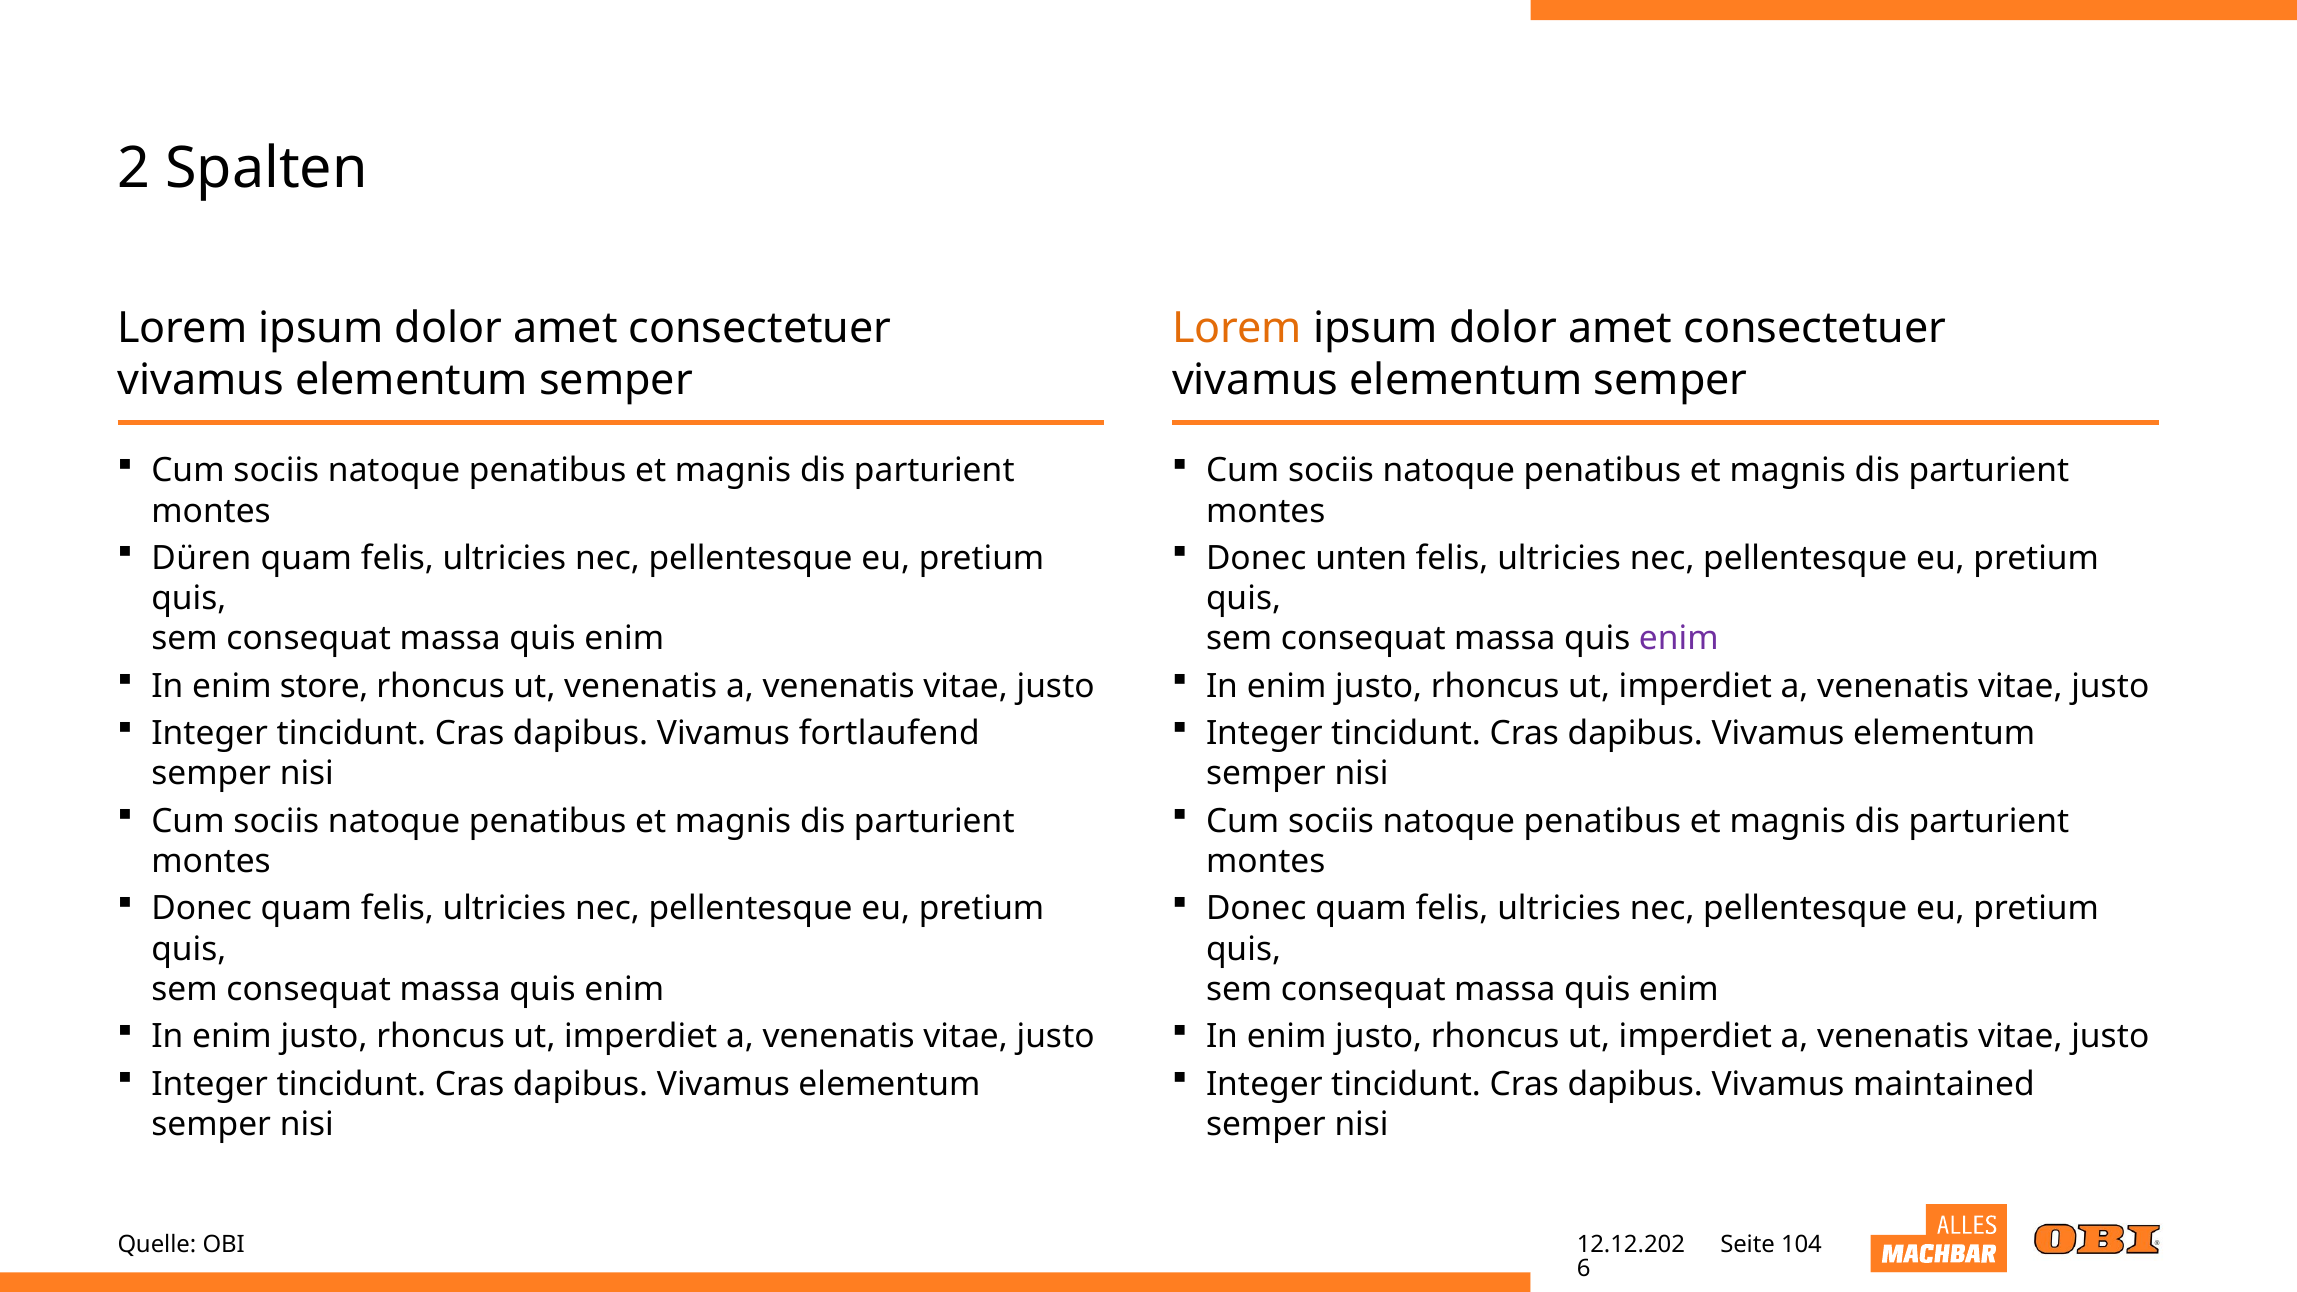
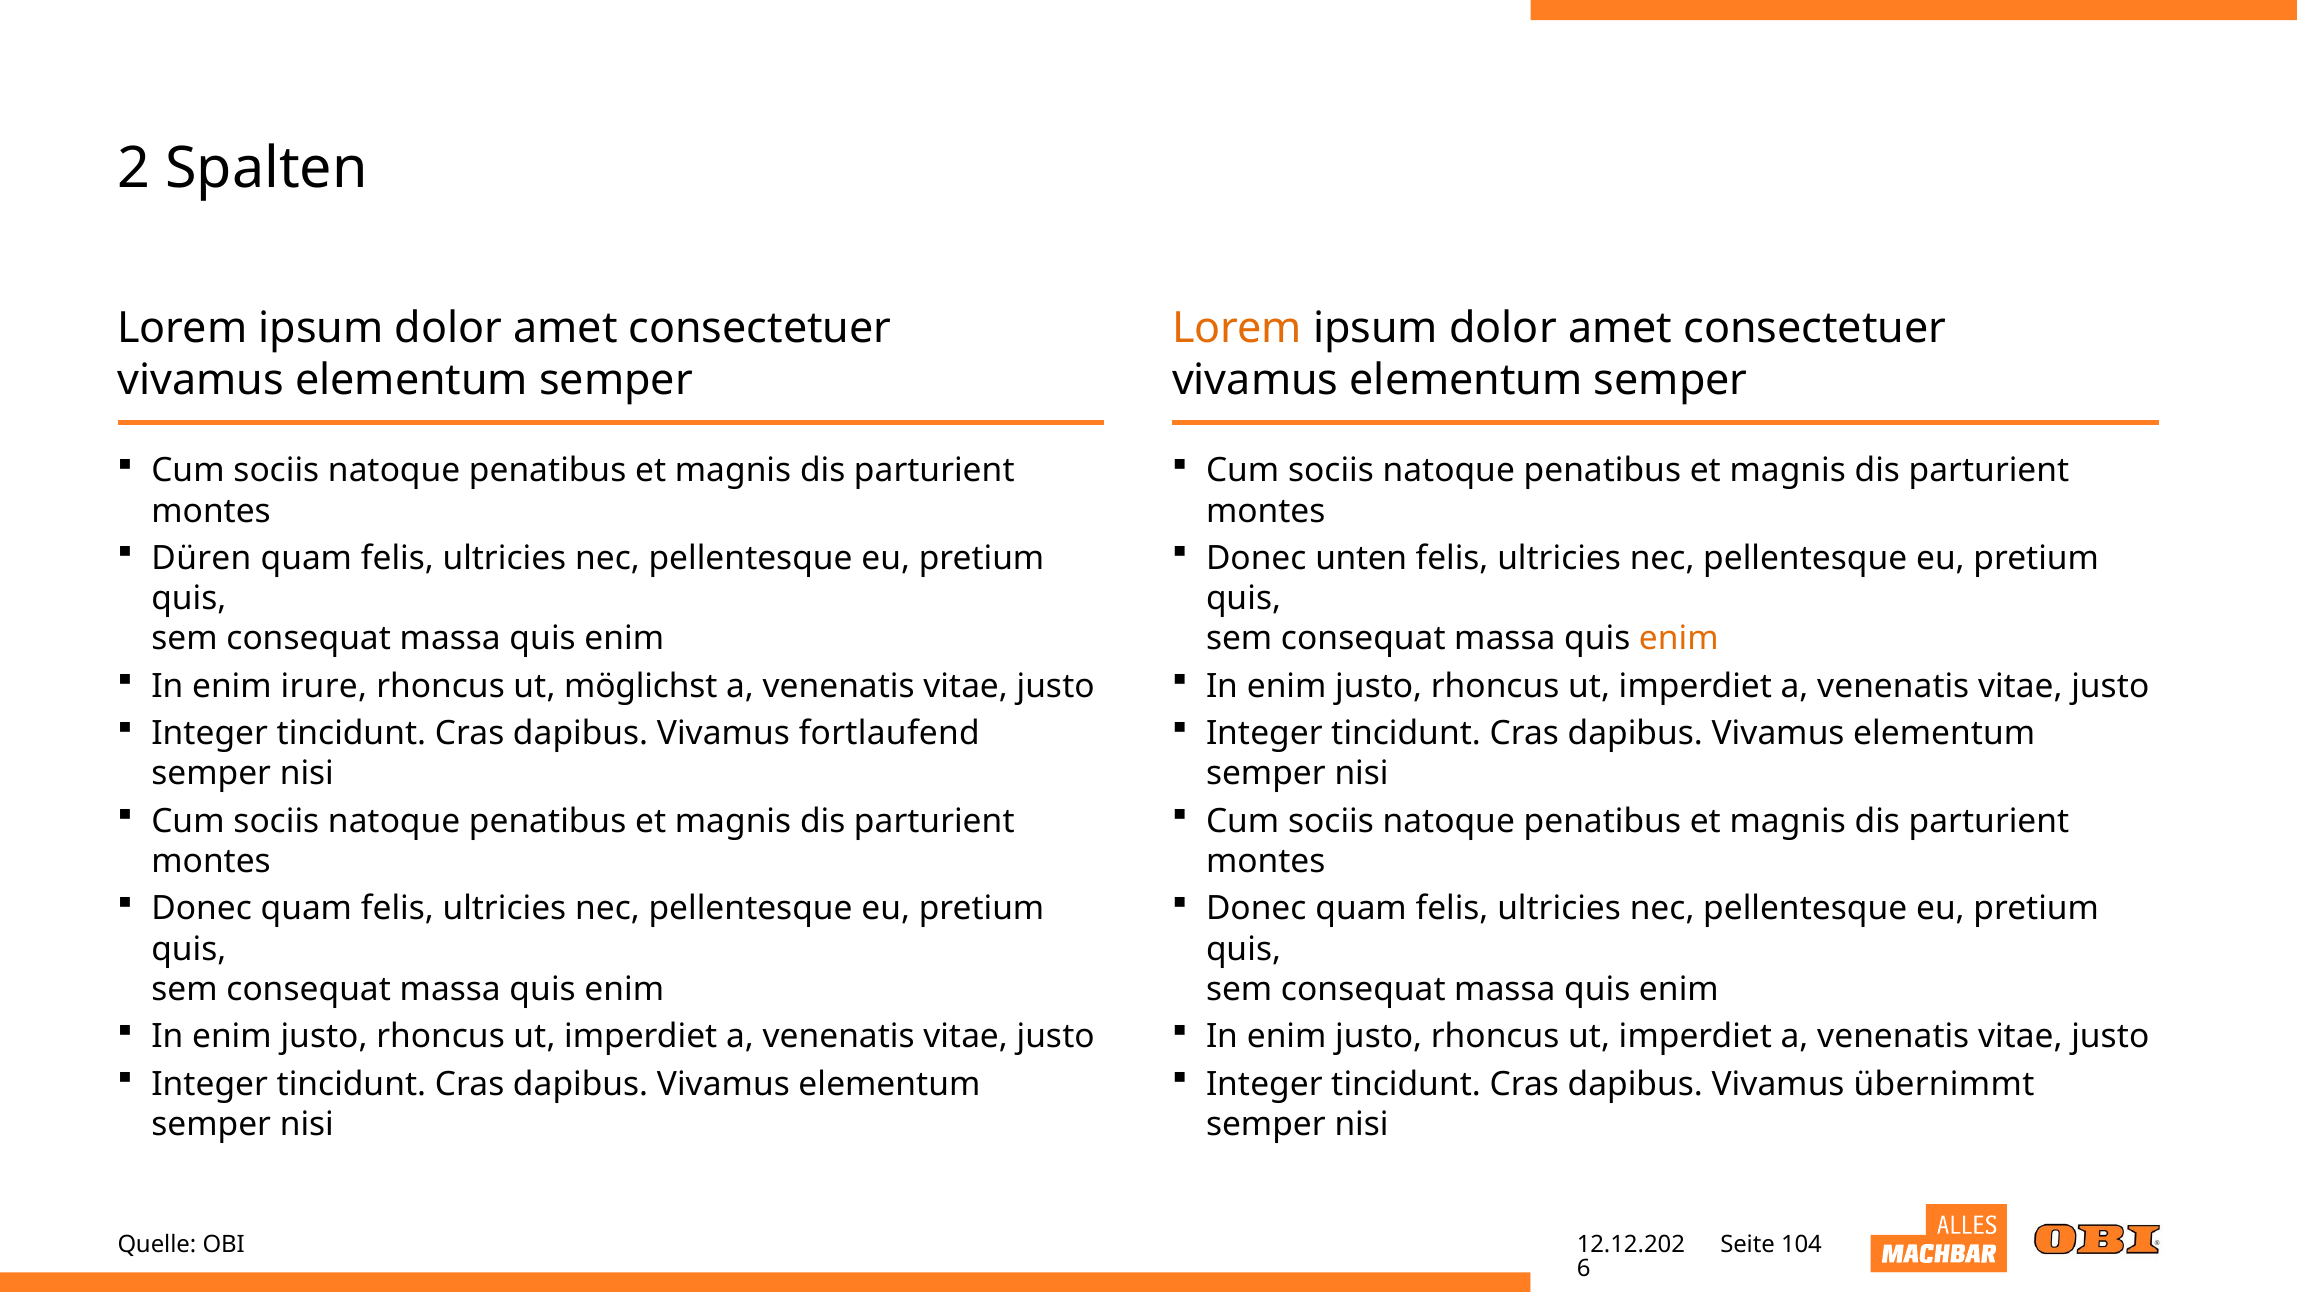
enim colour: purple -> orange (1679, 639)
store: store -> irure (324, 686)
ut venenatis: venenatis -> möglichst (641, 686)
maintained: maintained -> übernimmt (1944, 1084)
